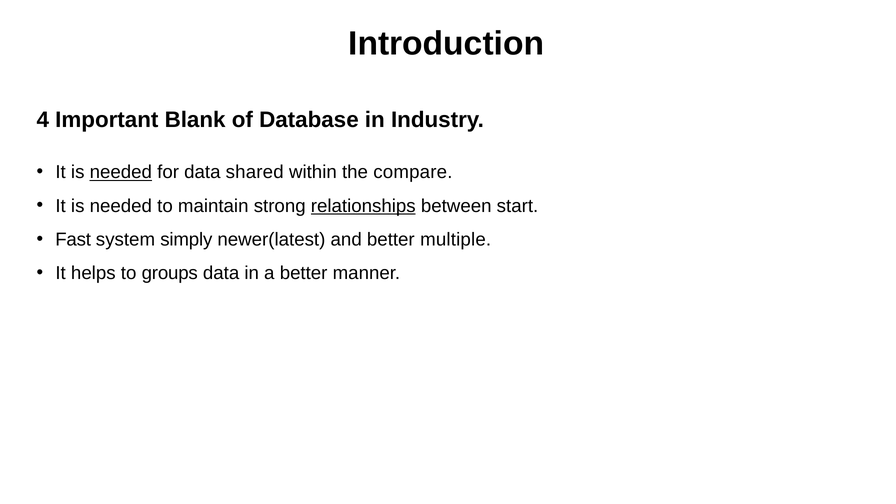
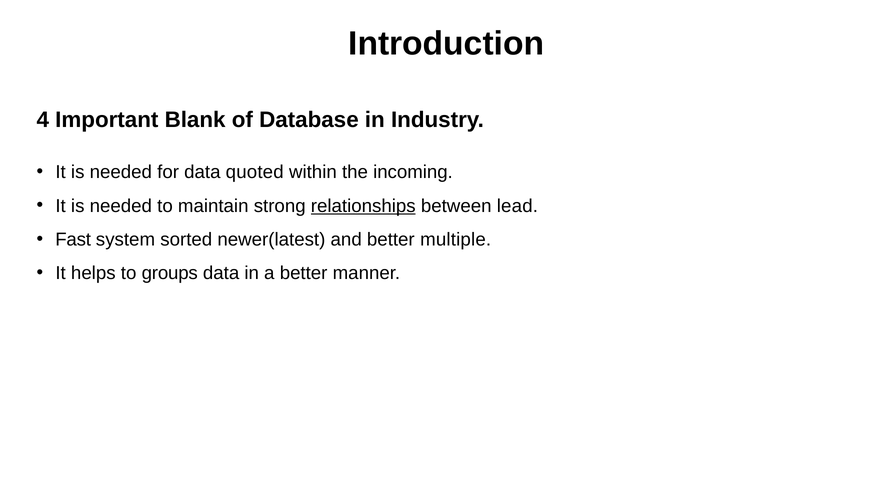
needed underline: present -> none (121, 172)
shared: shared -> quoted (255, 172)
compare: compare -> incoming (413, 172)
start: start -> lead (517, 206)
simply: simply -> sorted (186, 239)
